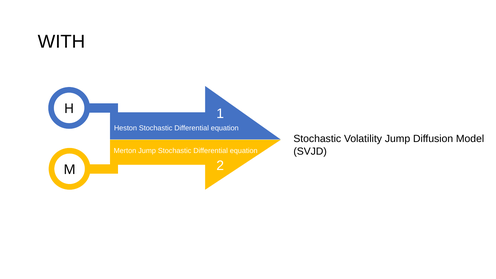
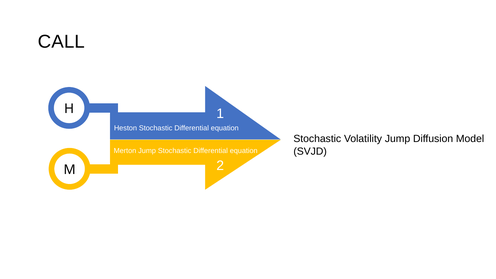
WITH: WITH -> CALL (61, 42)
